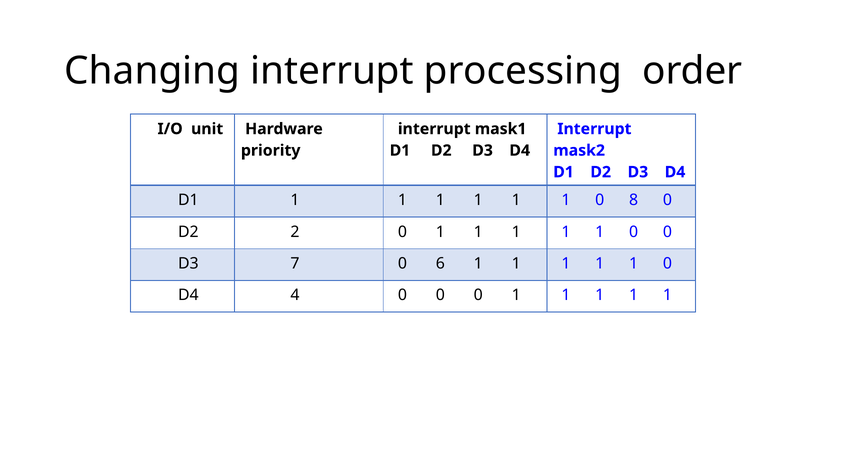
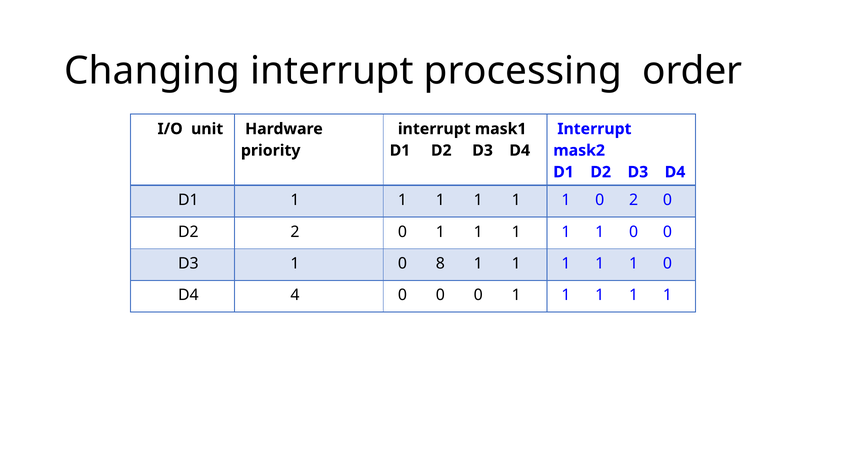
0 8: 8 -> 2 (634, 200)
D3 7: 7 -> 1 (295, 263)
6: 6 -> 8 (440, 263)
